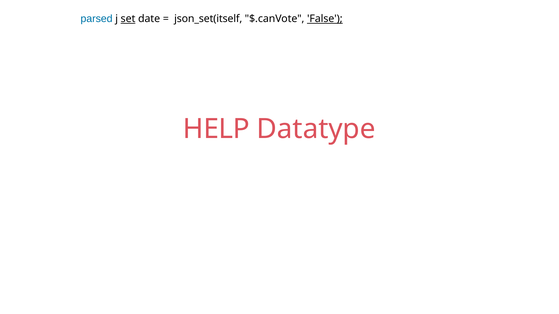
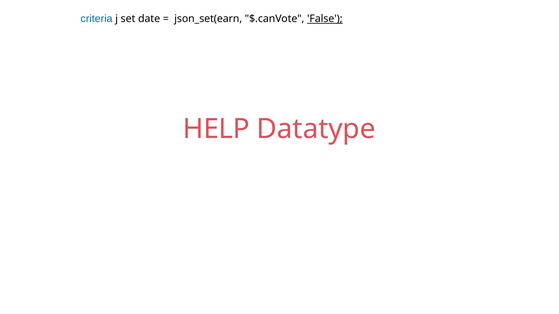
parsed: parsed -> criteria (97, 19)
set underline: present -> none (128, 19)
json_set(itself: json_set(itself -> json_set(earn (208, 19)
